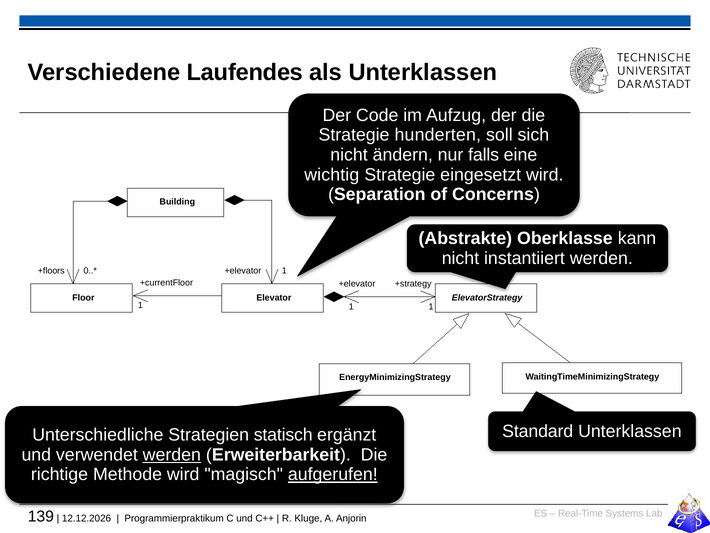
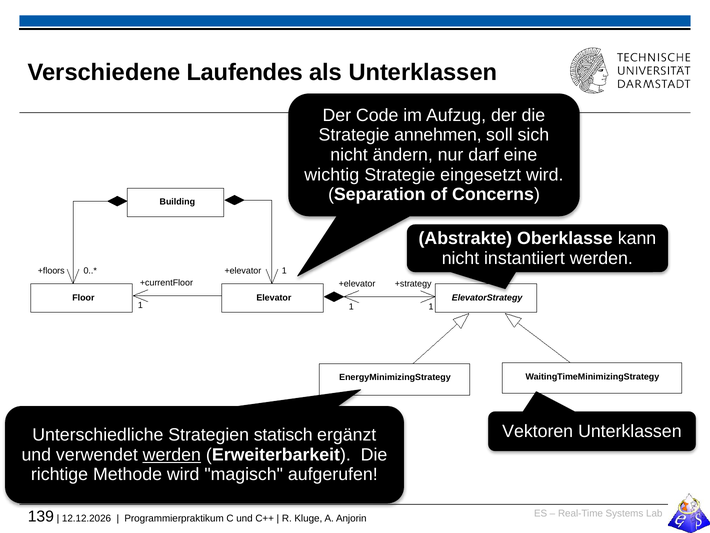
hunderten: hunderten -> annehmen (438, 135)
falls: falls -> darf (484, 155)
Standard: Standard -> Vektoren (538, 431)
aufgerufen underline: present -> none (333, 474)
